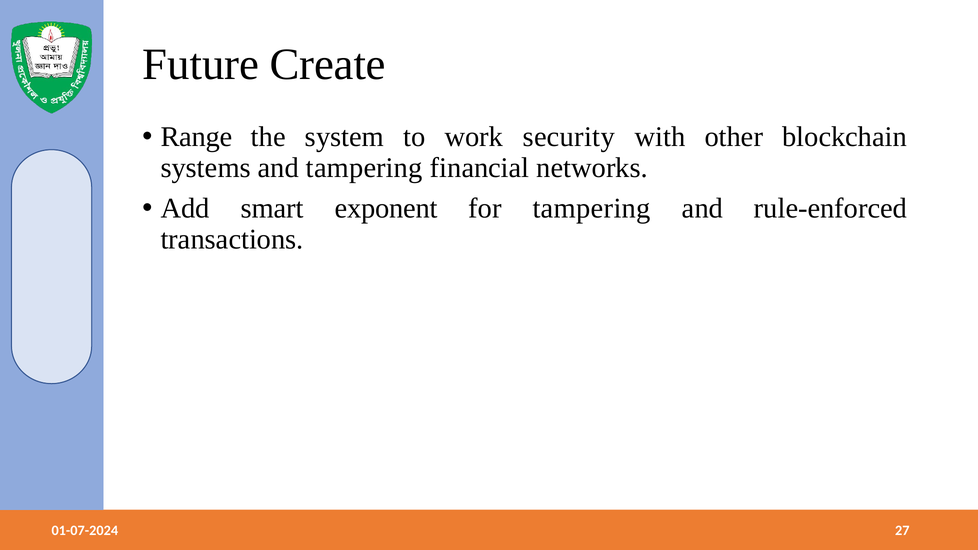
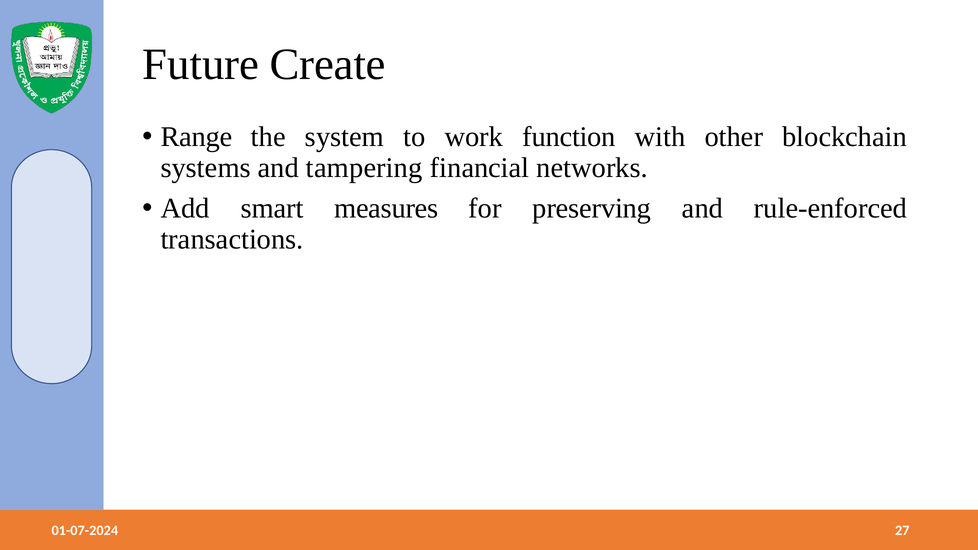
security: security -> function (569, 137)
exponent: exponent -> measures (386, 209)
for tampering: tampering -> preserving (592, 209)
